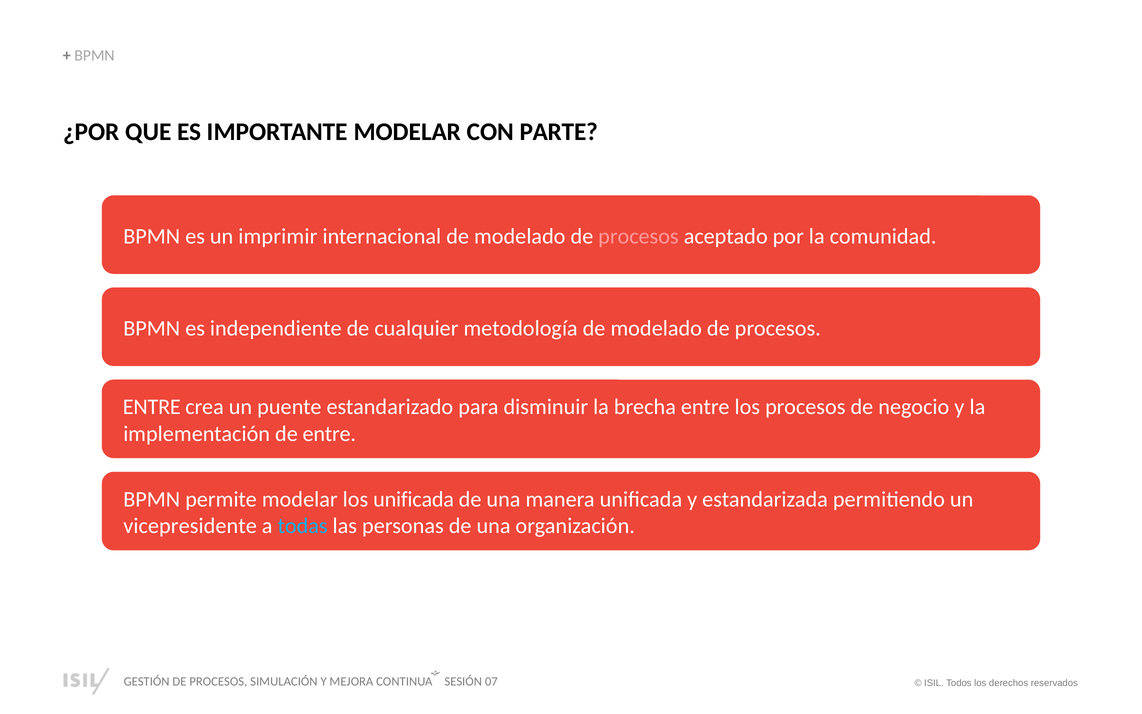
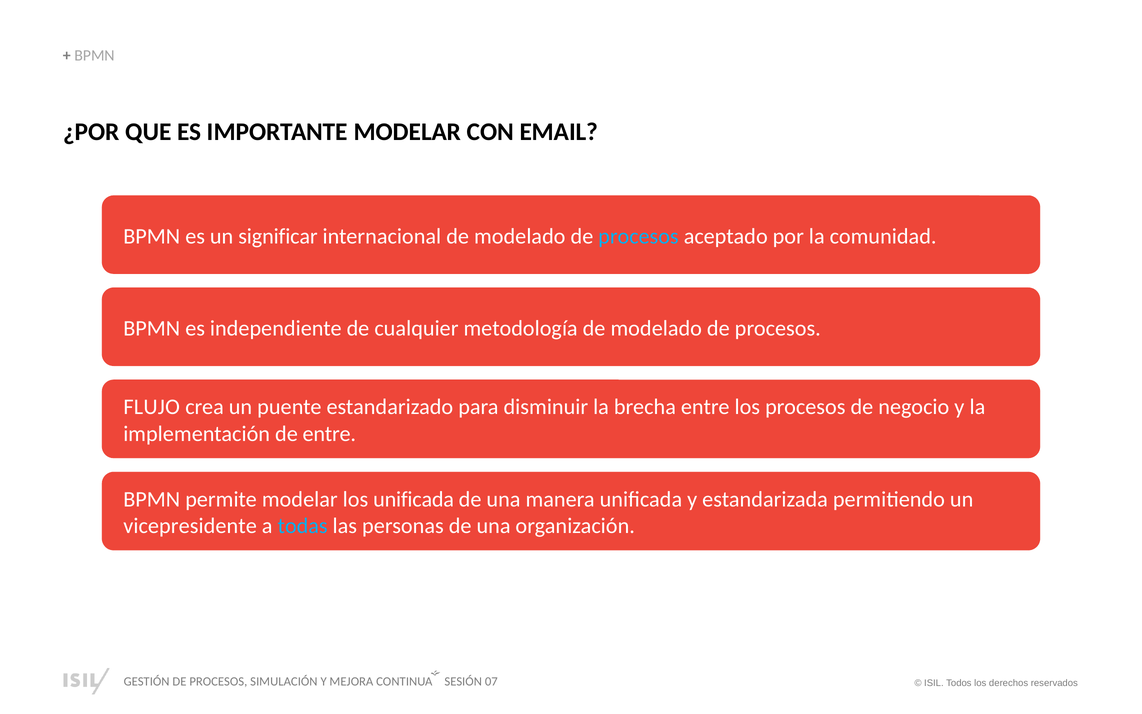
PARTE: PARTE -> EMAIL (559, 132)
imprimir: imprimir -> significar (278, 236)
procesos colour: pink -> light blue (638, 236)
ENTRE: ENTRE -> FLUJO (152, 407)
